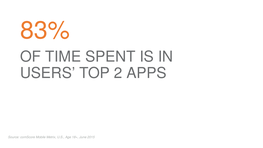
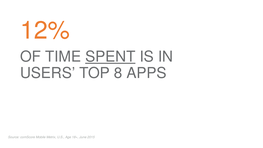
83%: 83% -> 12% (45, 31)
SPENT underline: none -> present (110, 57)
2: 2 -> 8 (118, 73)
